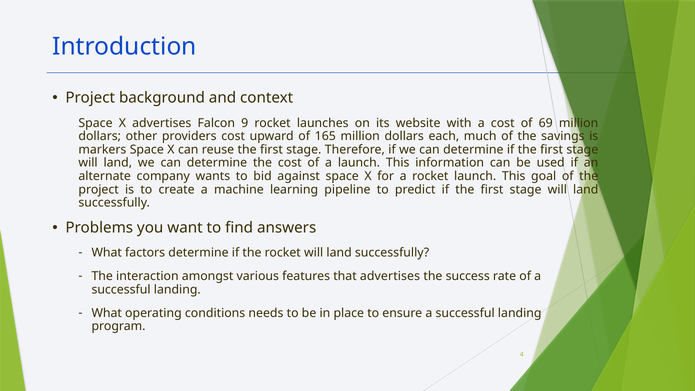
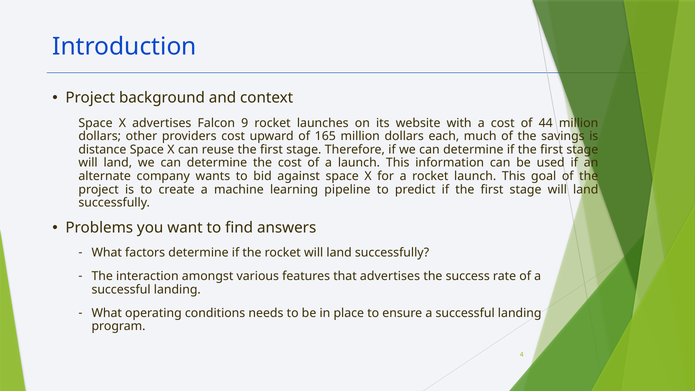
69: 69 -> 44 (546, 123)
markers: markers -> distance (102, 150)
